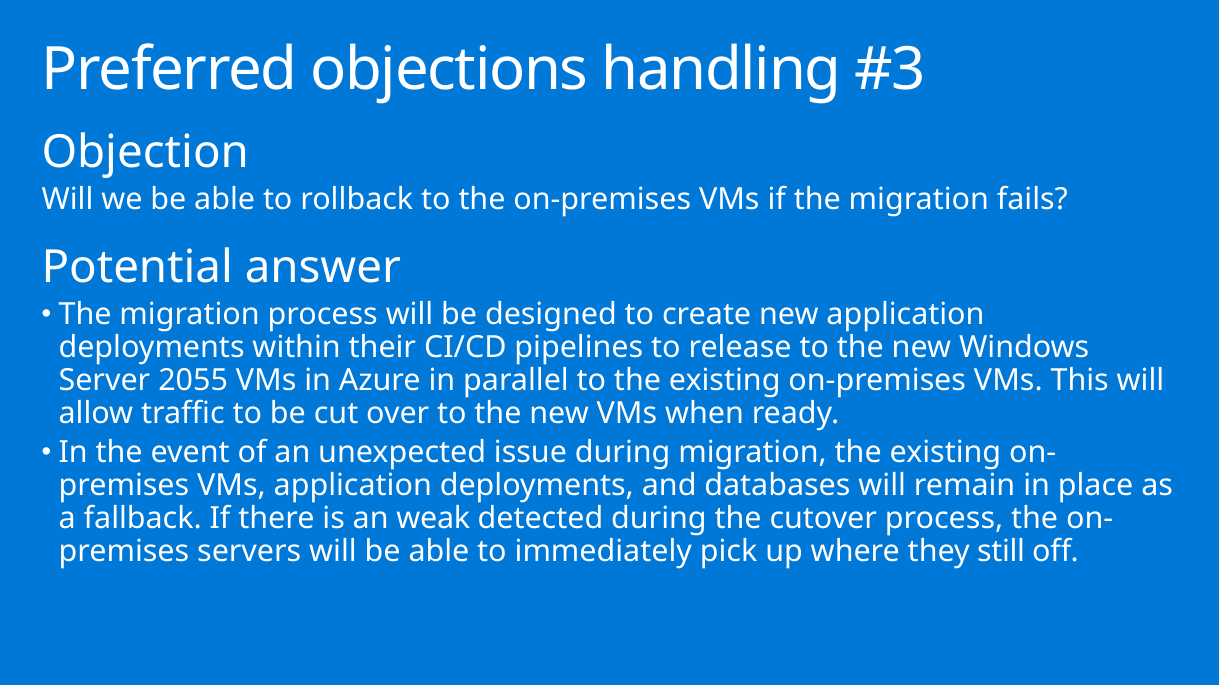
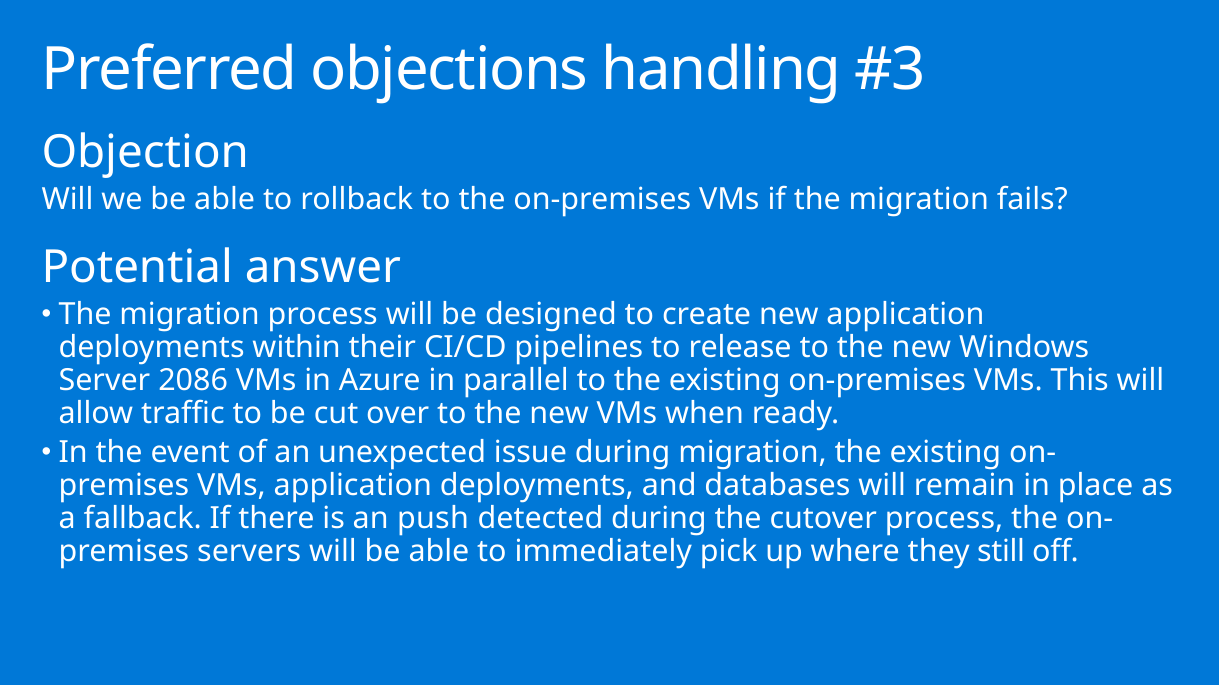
2055: 2055 -> 2086 (193, 381)
weak: weak -> push (433, 519)
